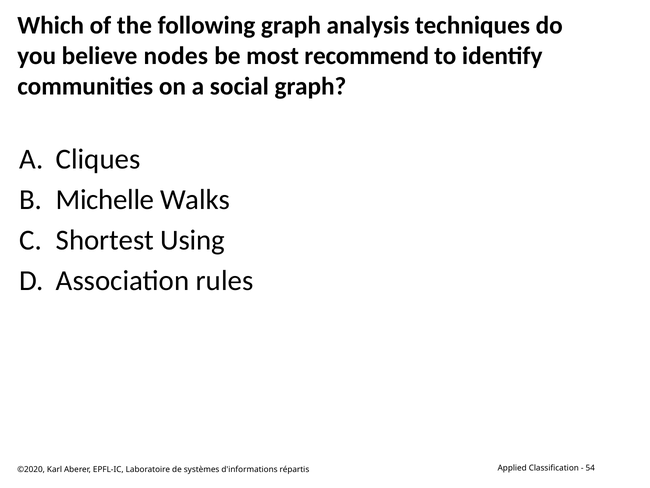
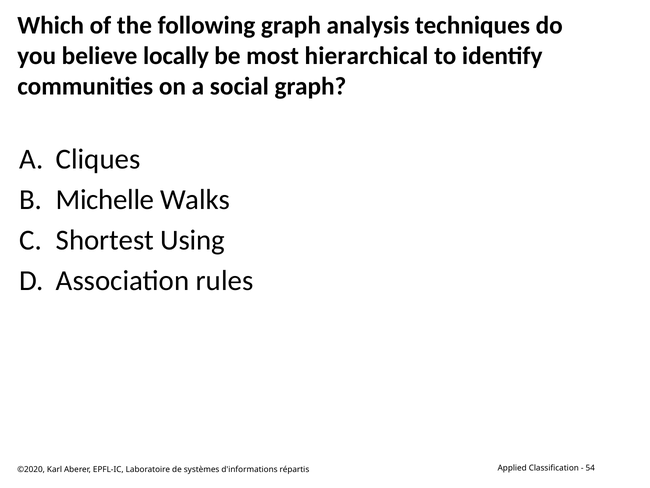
nodes: nodes -> locally (176, 56)
recommend: recommend -> hierarchical (367, 56)
